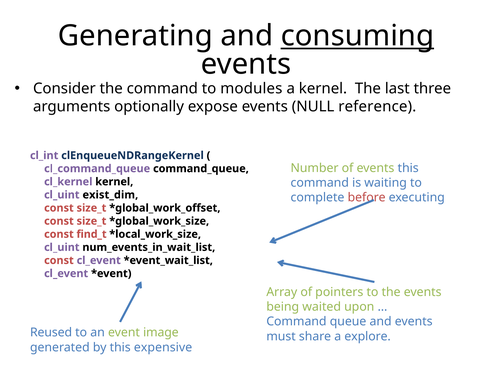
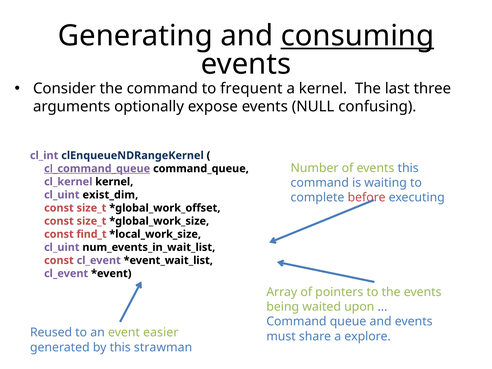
modules: modules -> frequent (251, 89)
reference: reference -> confusing (377, 107)
cl_command_queue underline: none -> present (97, 169)
image: image -> easier (161, 333)
expensive: expensive -> strawman (163, 347)
